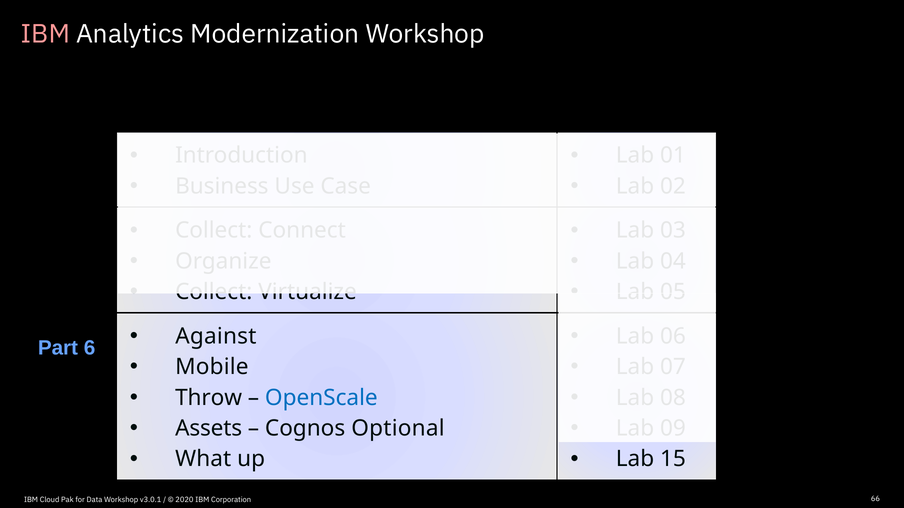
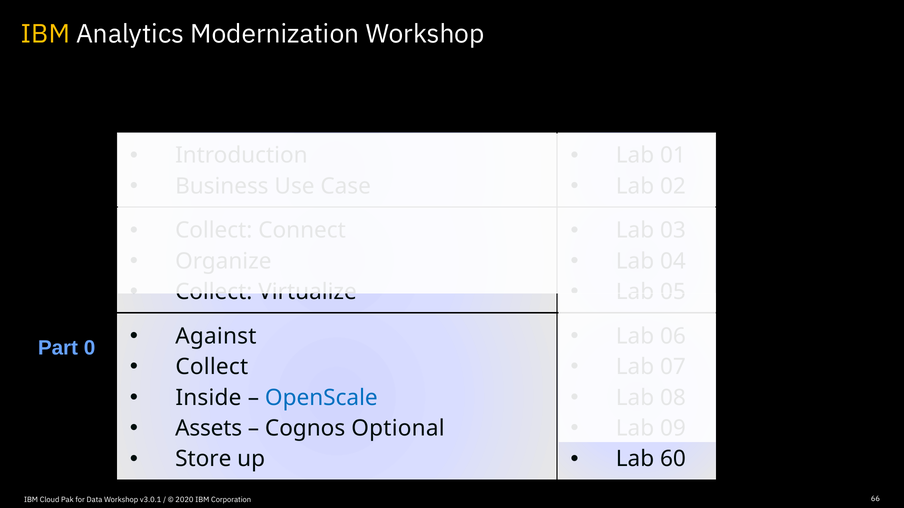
IBM colour: pink -> yellow (45, 34)
6: 6 -> 0 (90, 348)
Mobile: Mobile -> Collect (212, 367)
Throw: Throw -> Inside (208, 398)
What: What -> Store (203, 459)
15: 15 -> 60 (673, 459)
